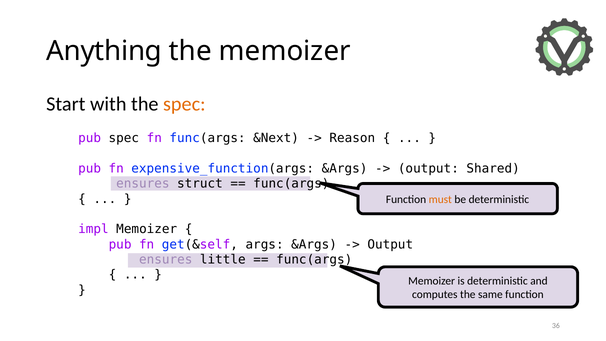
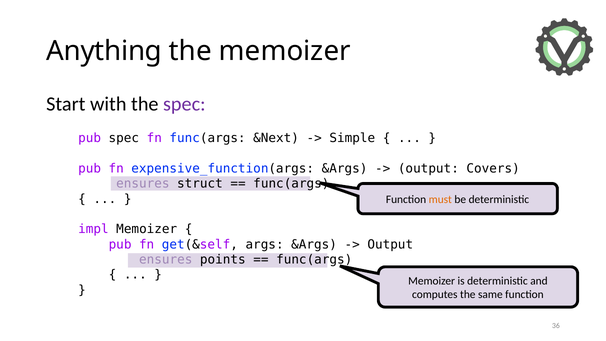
spec colour: orange -> purple (184, 104)
Reason: Reason -> Simple (352, 138)
Shared: Shared -> Covers (493, 169)
little: little -> points (223, 260)
